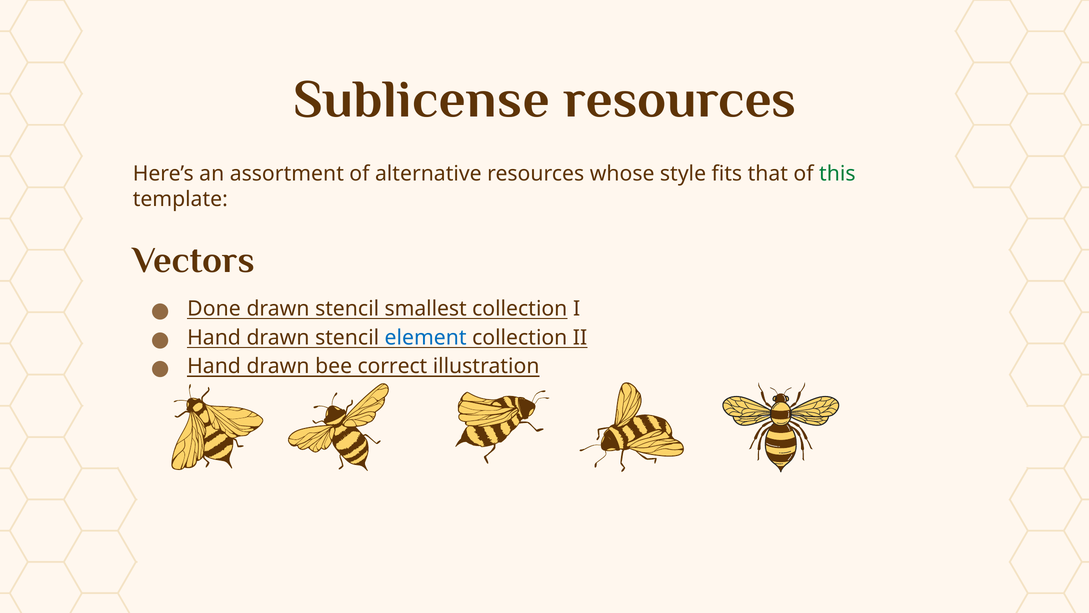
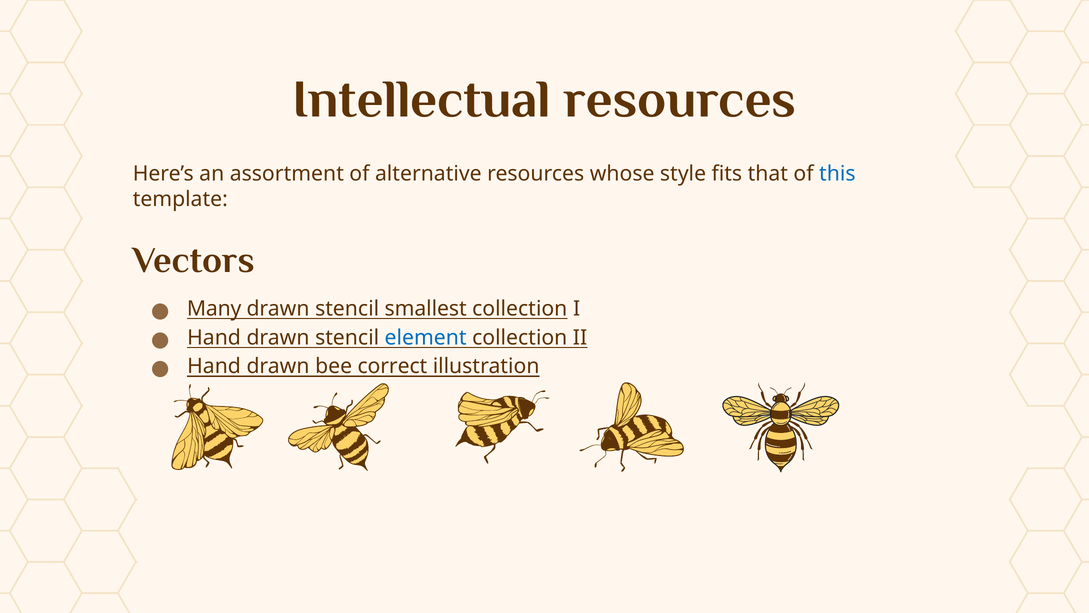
Sublicense: Sublicense -> Intellectual (422, 99)
this colour: green -> blue (837, 174)
Done: Done -> Many (214, 309)
